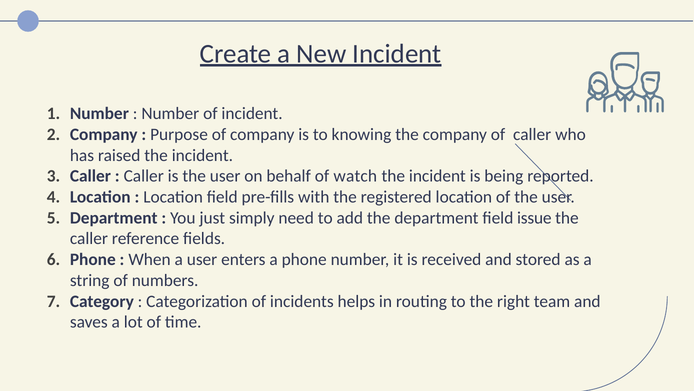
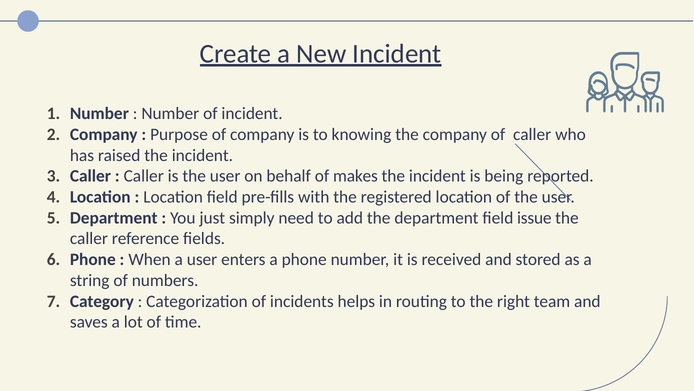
watch: watch -> makes (355, 176)
